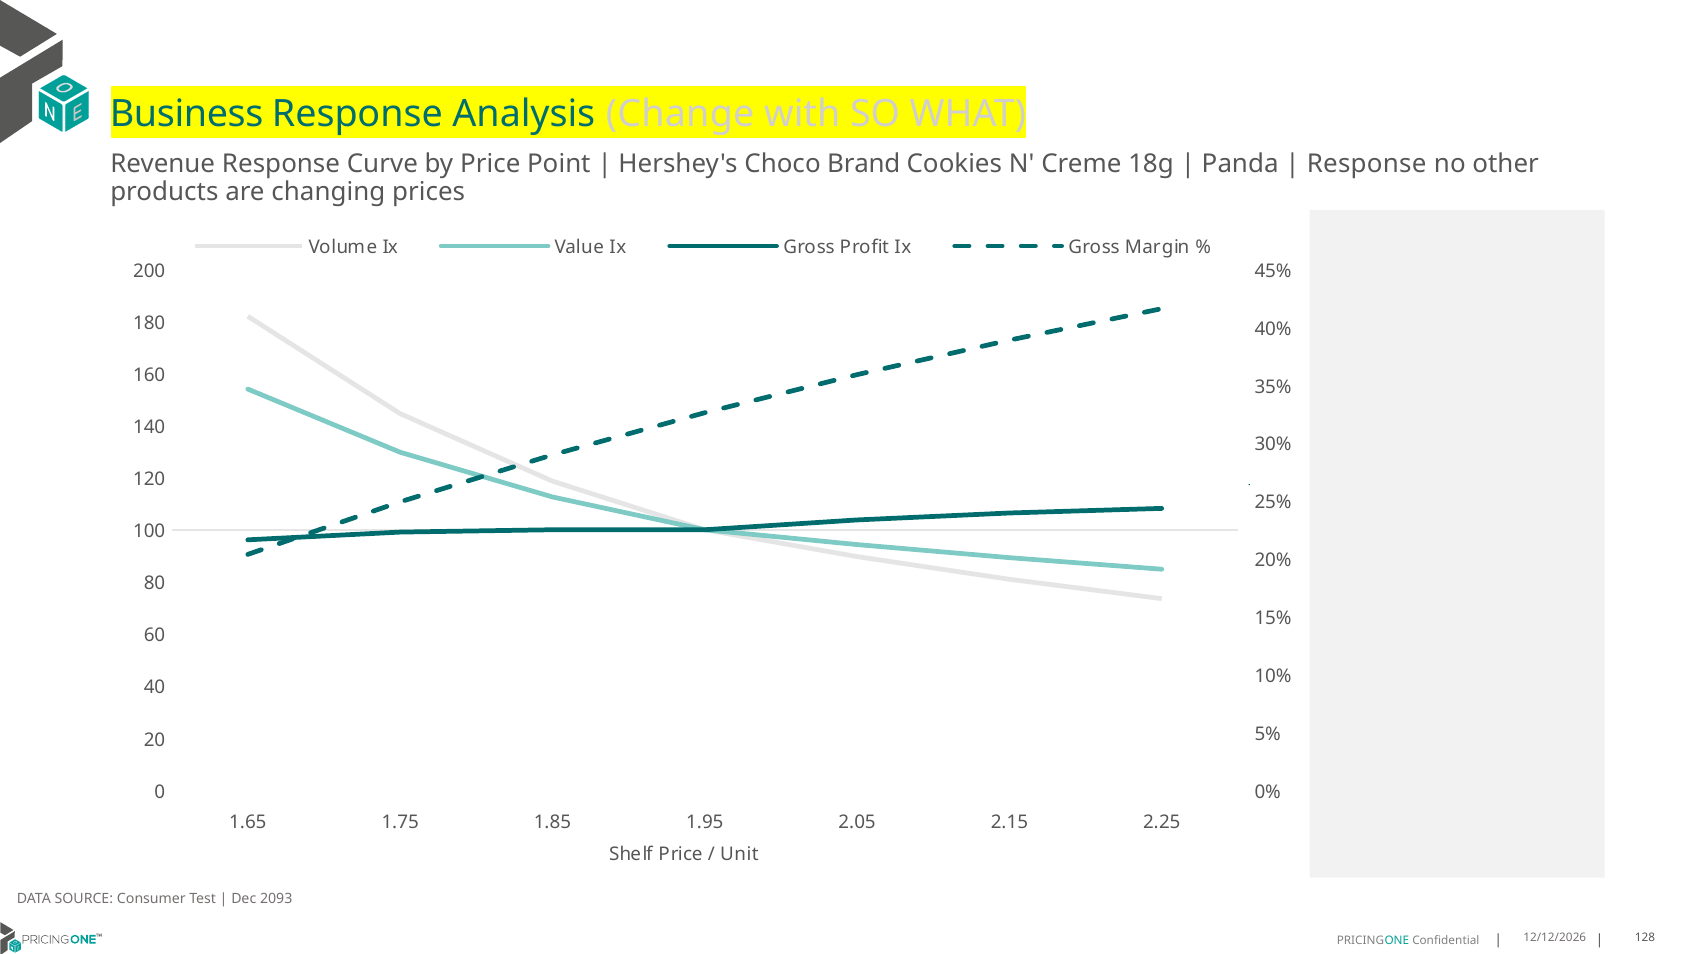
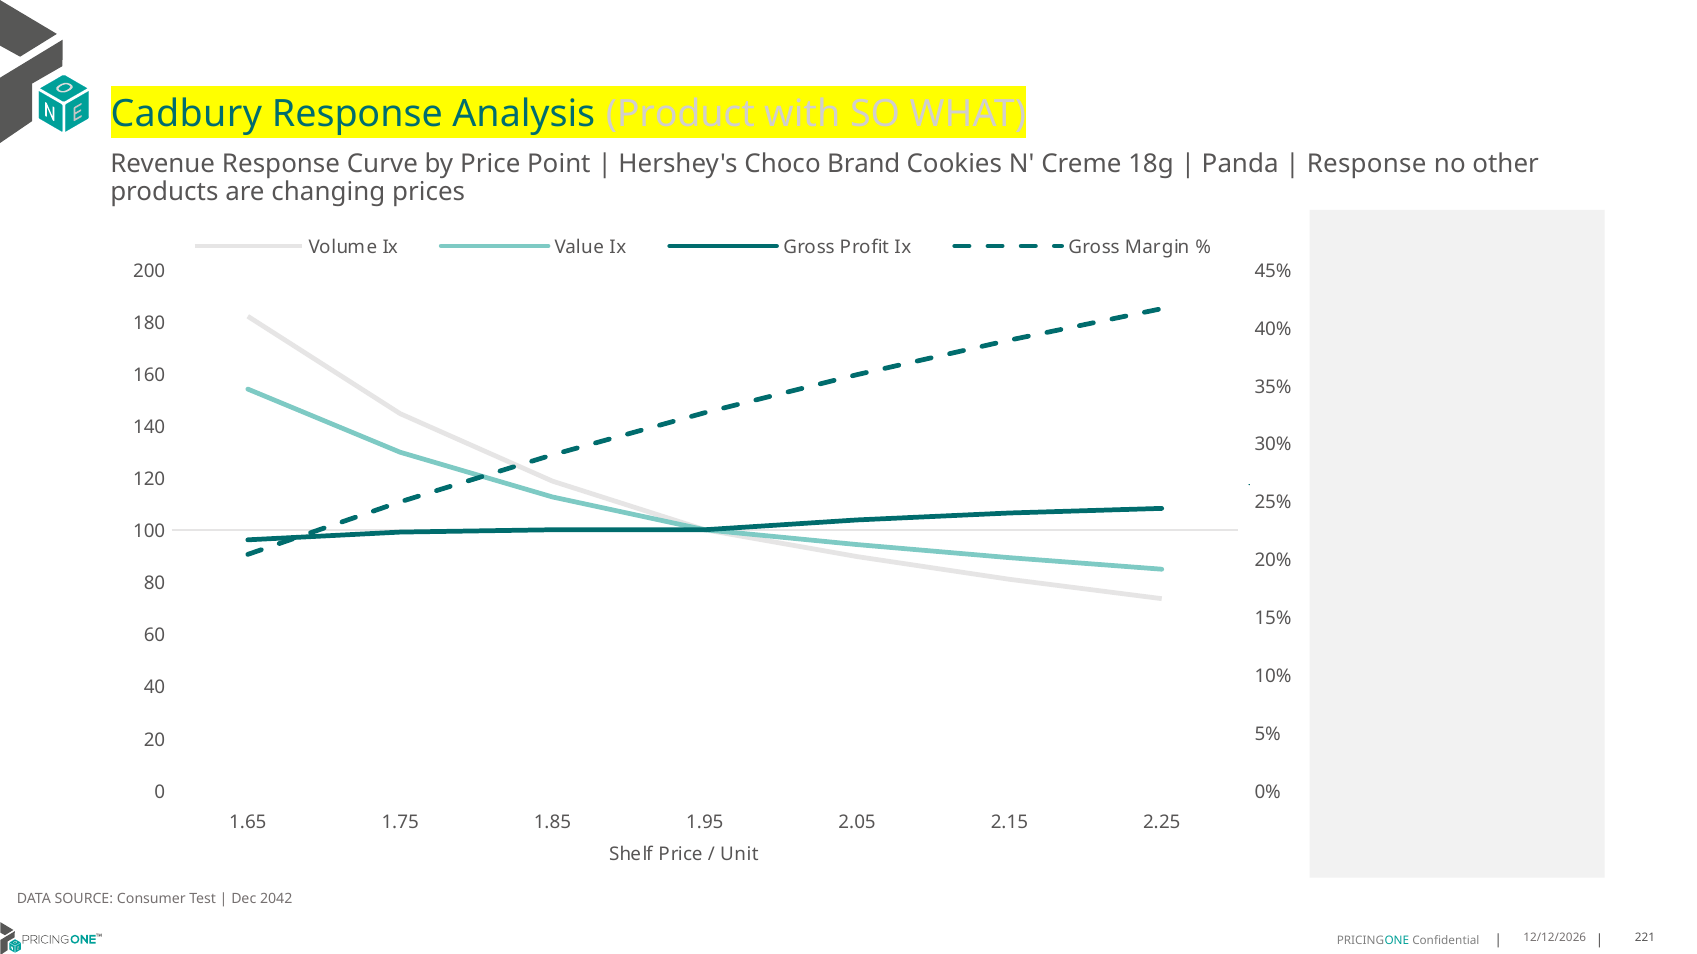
Business: Business -> Cadbury (186, 114)
Change: Change -> Product (680, 114)
2093: 2093 -> 2042 (276, 899)
128: 128 -> 221 (1645, 939)
